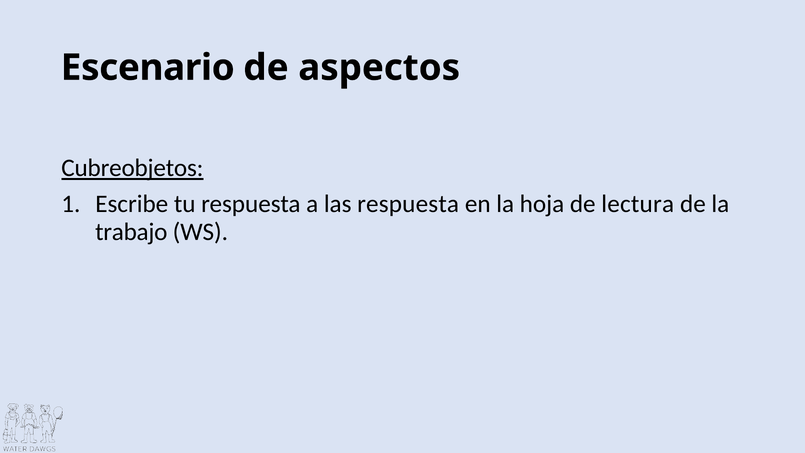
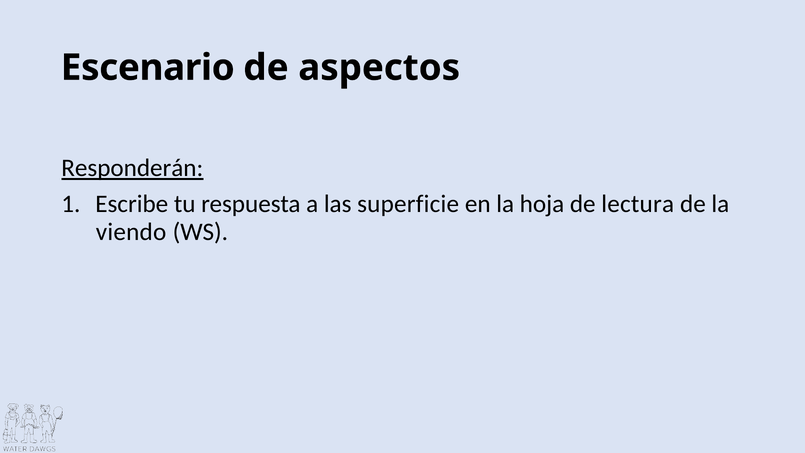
Cubreobjetos: Cubreobjetos -> Responderán (132, 168)
las respuesta: respuesta -> superficie (408, 204)
trabajo: trabajo -> viendo (131, 232)
